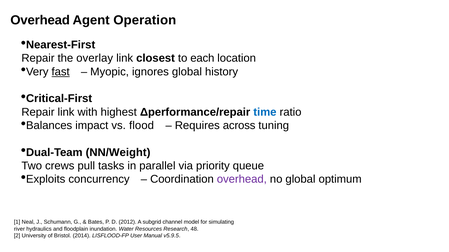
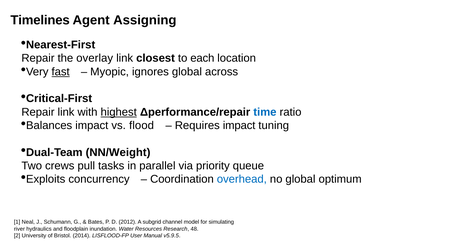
Overhead: Overhead -> Timelines (40, 20)
Operation: Operation -> Assigning (145, 20)
history: history -> across (222, 72)
highest underline: none -> present (119, 112)
Requires across: across -> impact (239, 126)
overhead colour: purple -> blue (242, 180)
